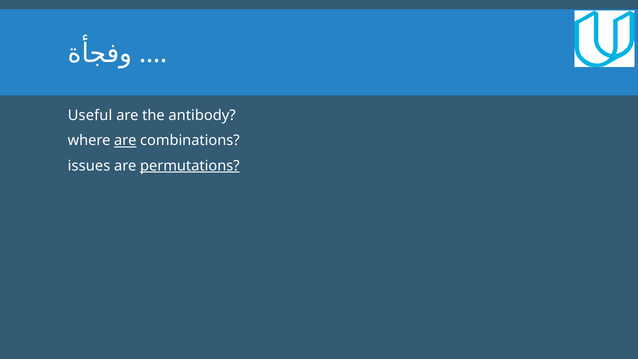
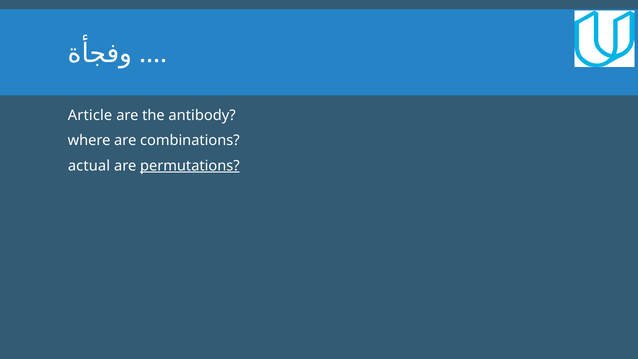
Useful: Useful -> Article (90, 115)
are underline: present -> none (125, 141)
issues: issues -> actual (89, 166)
